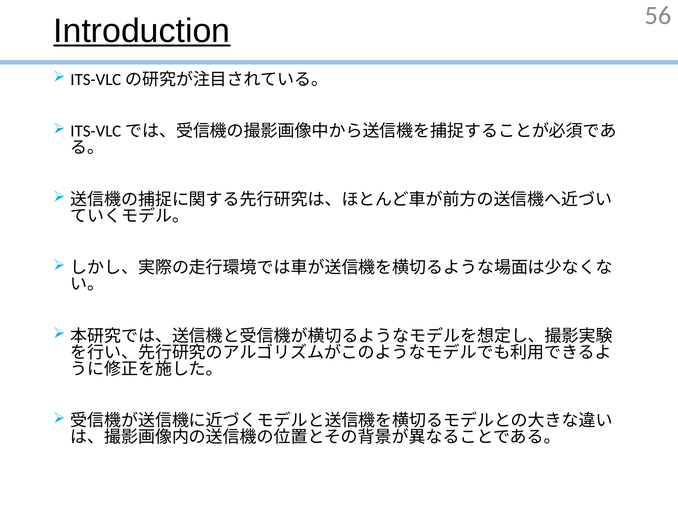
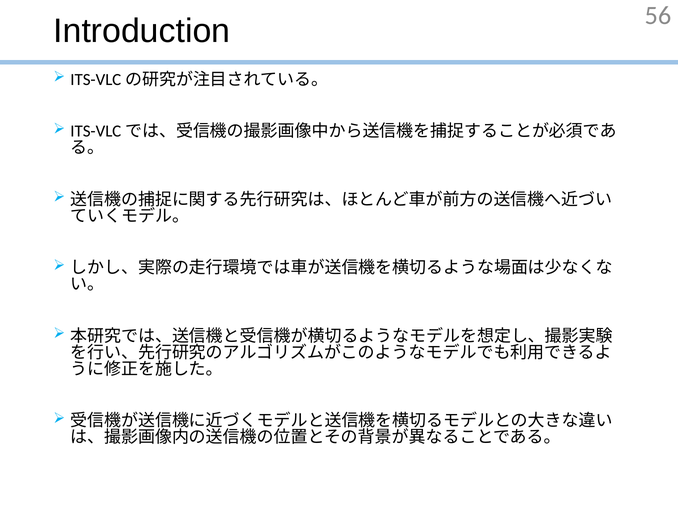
Introduction underline: present -> none (142, 31)
